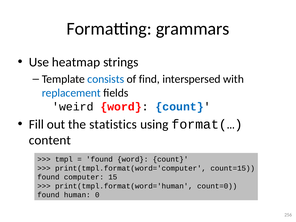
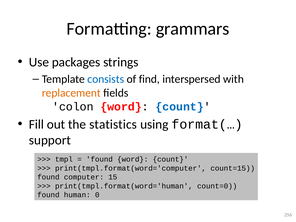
heatmap: heatmap -> packages (76, 62)
replacement colour: blue -> orange (71, 93)
weird: weird -> colon (73, 107)
content: content -> support (50, 140)
